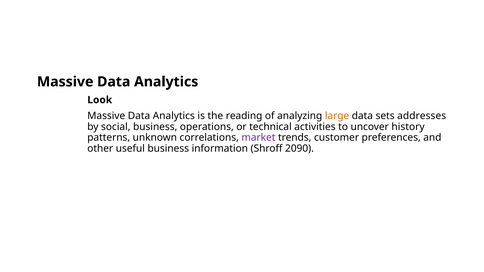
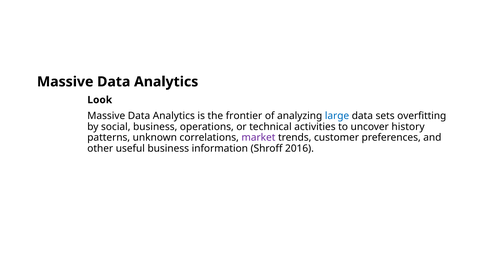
reading: reading -> frontier (244, 116)
large colour: orange -> blue (337, 116)
addresses: addresses -> overfitting (422, 116)
2090: 2090 -> 2016 (299, 149)
